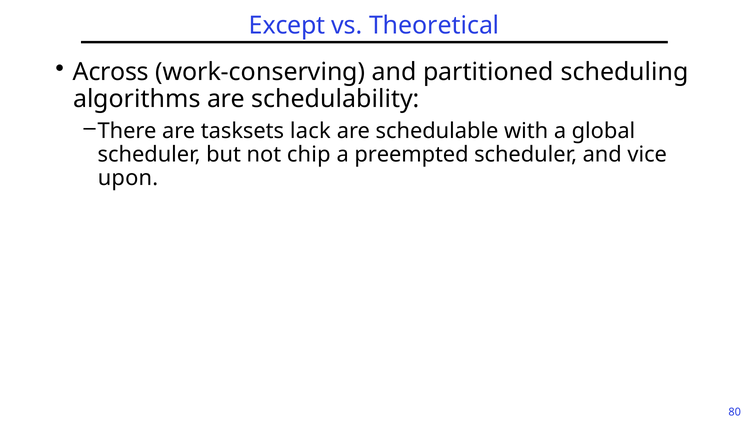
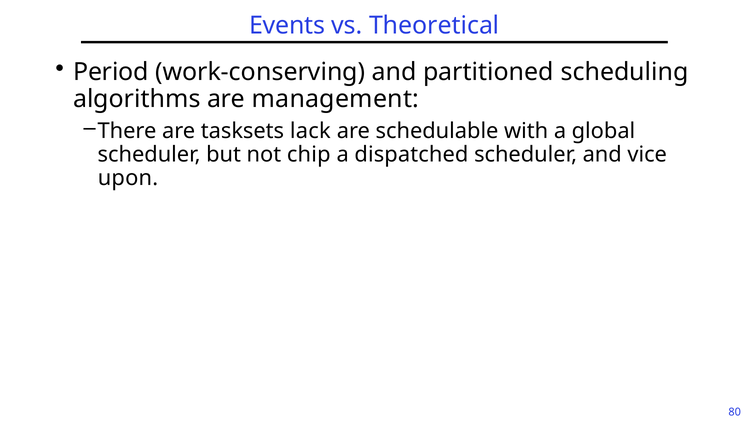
Except: Except -> Events (287, 26)
Across: Across -> Period (111, 72)
schedulability: schedulability -> management (335, 99)
preempted: preempted -> dispatched (411, 155)
